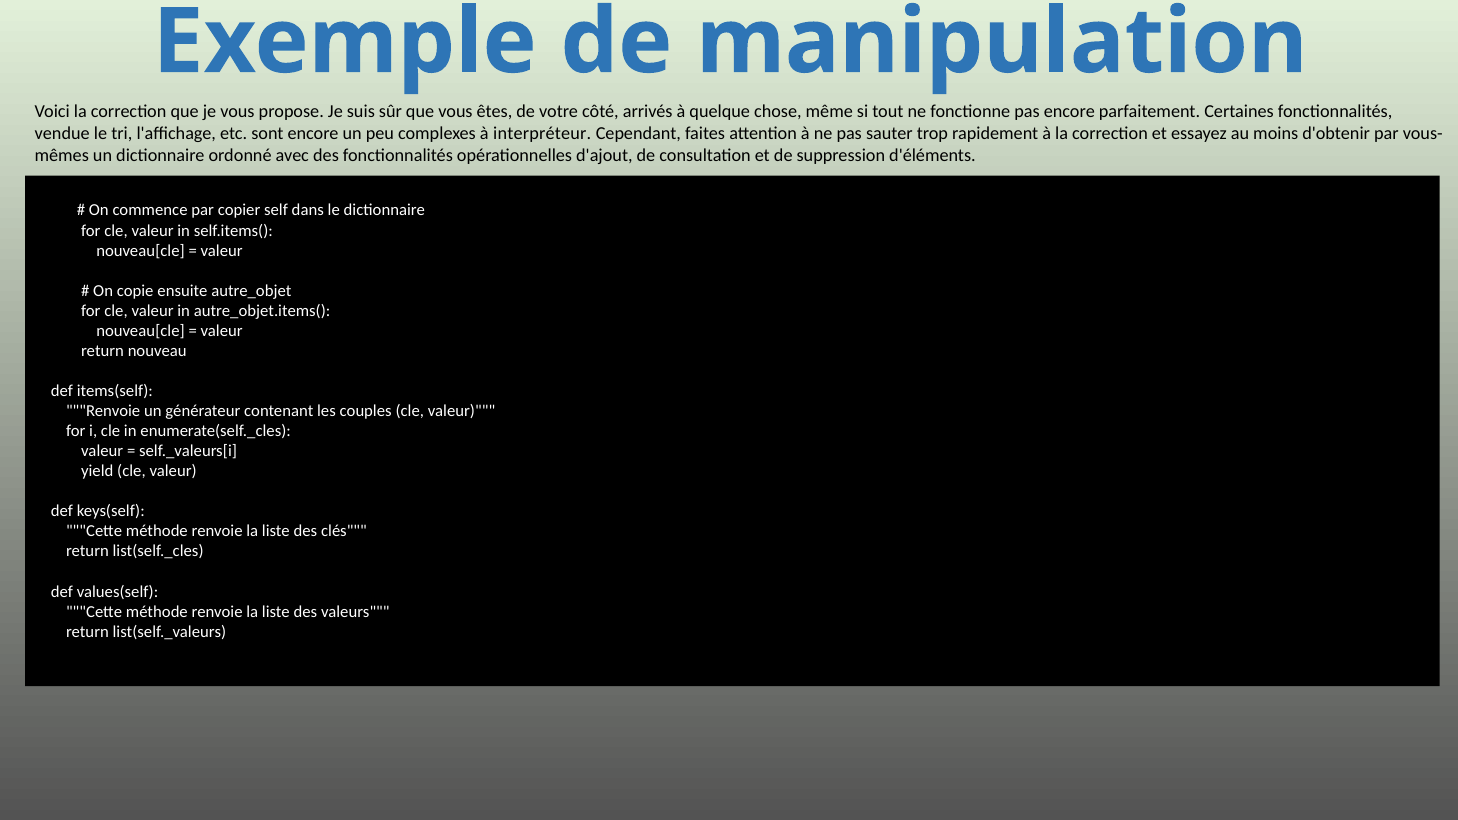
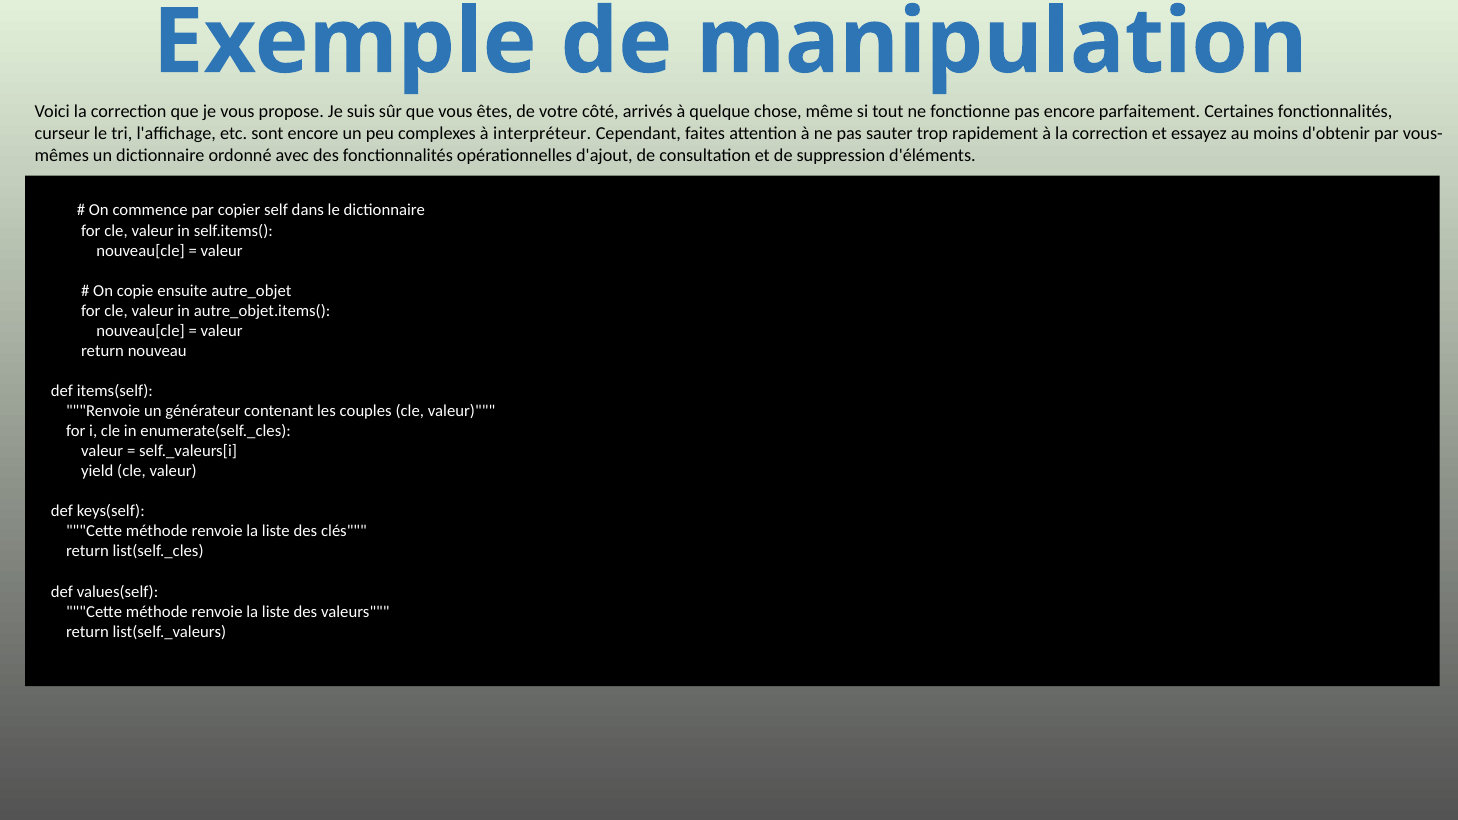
vendue: vendue -> curseur (62, 134)
